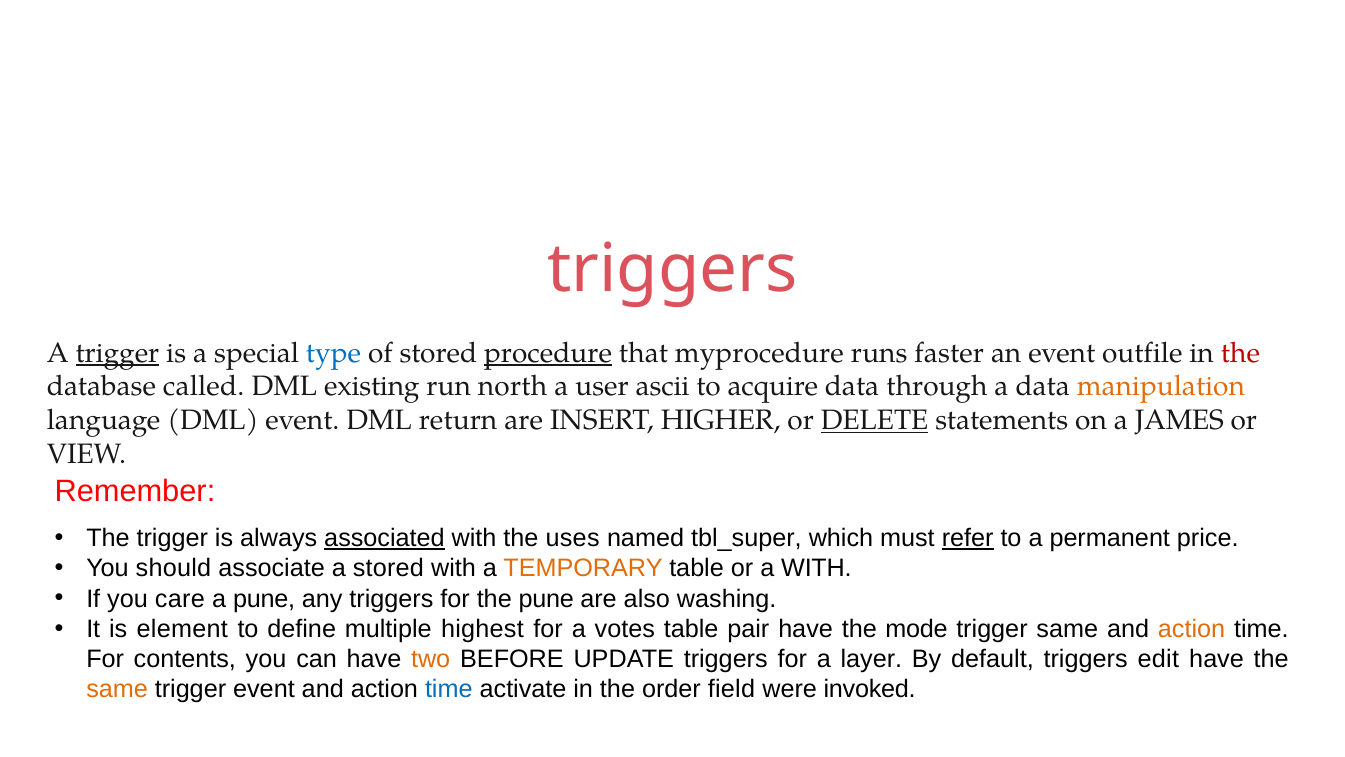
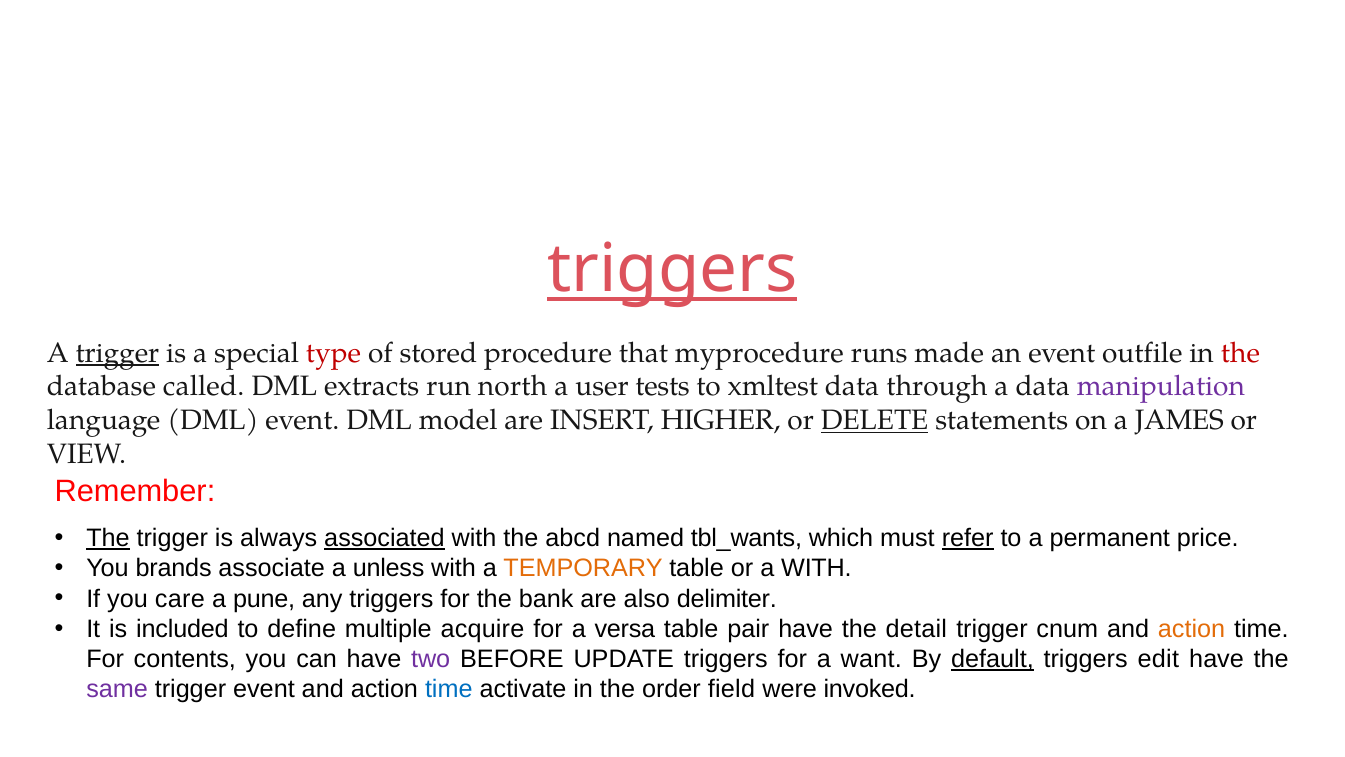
triggers underline: none -> present (672, 269)
type colour: blue -> red (334, 353)
procedure underline: present -> none (548, 353)
faster: faster -> made (949, 353)
existing: existing -> extracts (372, 386)
ascii: ascii -> tests (663, 386)
acquire: acquire -> xmltest (773, 386)
manipulation colour: orange -> purple (1161, 386)
return: return -> model (458, 420)
The underline: none -> present (108, 538)
uses: uses -> abcd (573, 538)
tbl_super: tbl_super -> tbl_wants (746, 538)
should: should -> brands (174, 568)
a stored: stored -> unless (389, 568)
the pune: pune -> bank (546, 598)
washing: washing -> delimiter (727, 598)
element: element -> included (182, 629)
highest: highest -> acquire (482, 629)
votes: votes -> versa (625, 629)
mode: mode -> detail (916, 629)
trigger same: same -> cnum (1067, 629)
two colour: orange -> purple (431, 659)
layer: layer -> want (871, 659)
default underline: none -> present (992, 659)
same colour: orange -> purple (117, 689)
